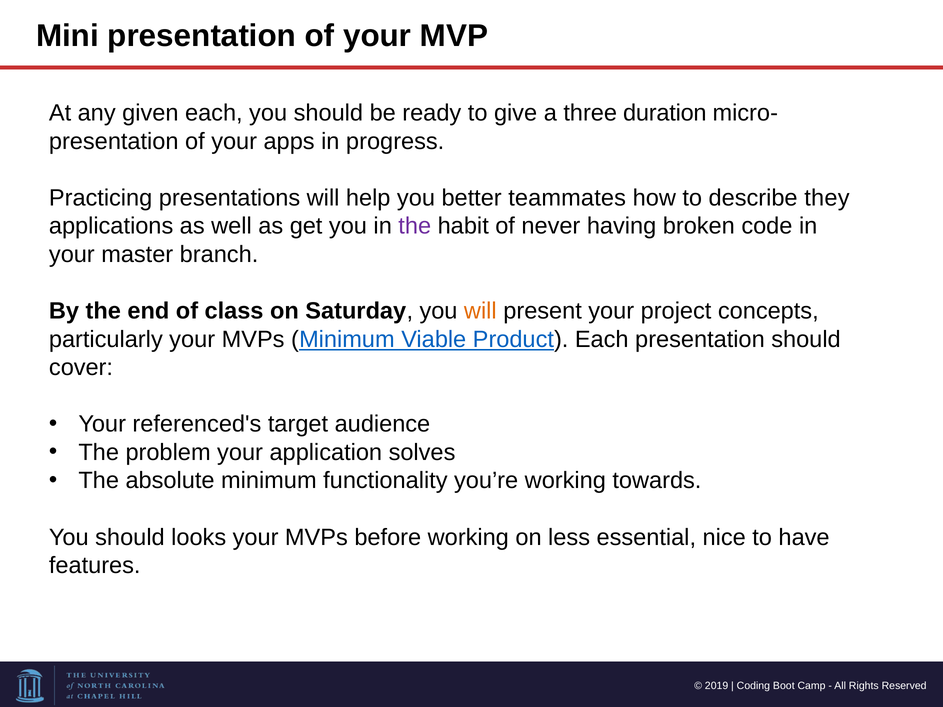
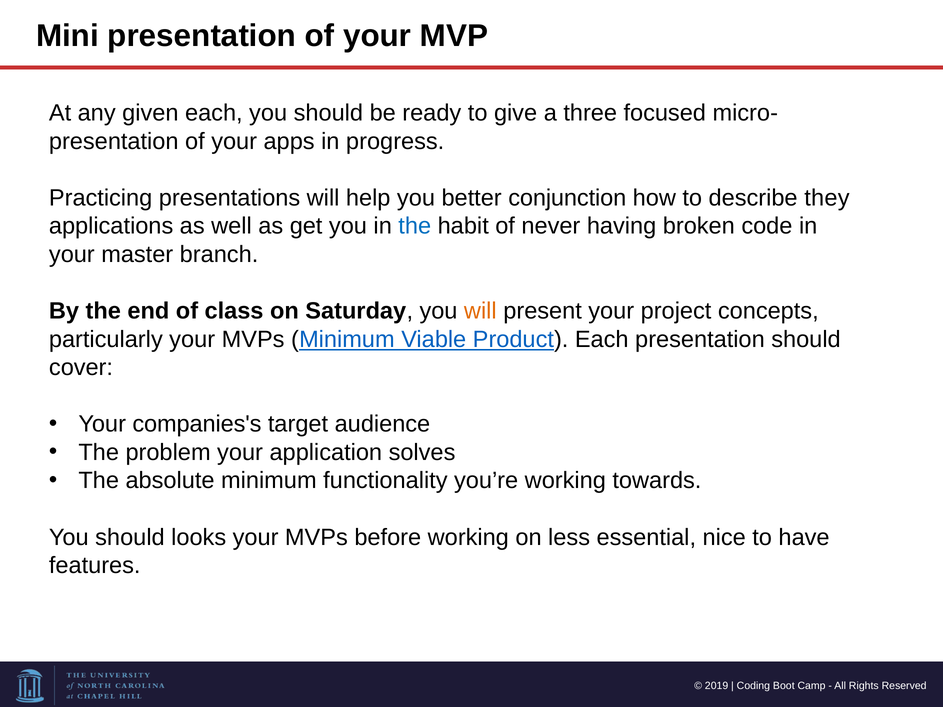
duration: duration -> focused (665, 113)
teammates: teammates -> conjunction (567, 198)
the colour: purple -> blue (415, 226)
referenced's: referenced's -> companies's (197, 424)
